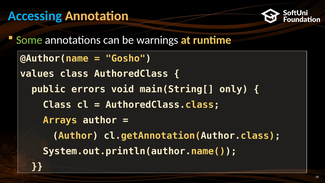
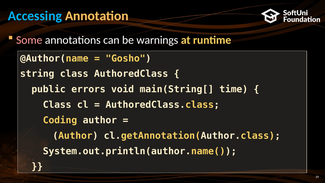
Some colour: light green -> pink (29, 40)
values: values -> string (37, 74)
only: only -> time (234, 89)
Arrays: Arrays -> Coding (60, 120)
